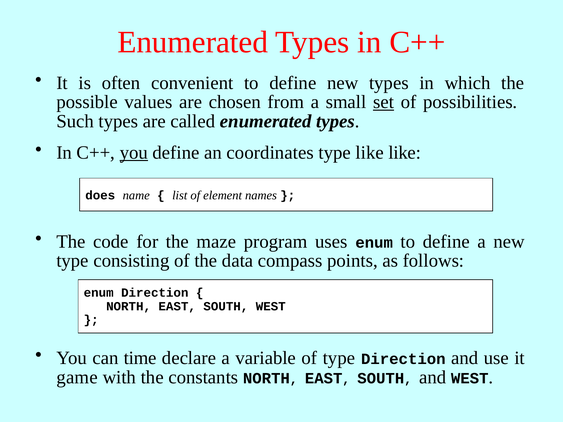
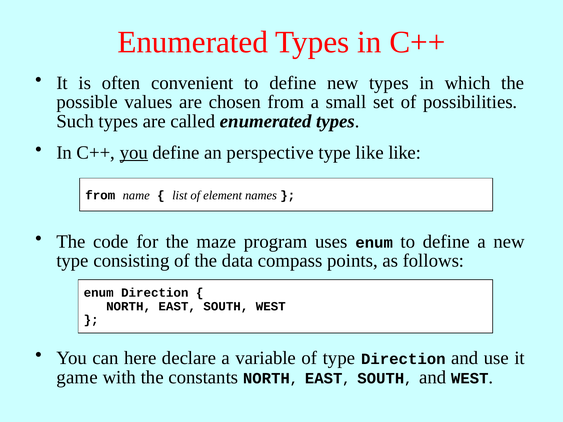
set underline: present -> none (384, 102)
coordinates: coordinates -> perspective (270, 153)
does: does -> from (100, 196)
time: time -> here (140, 358)
